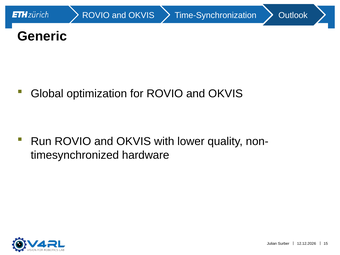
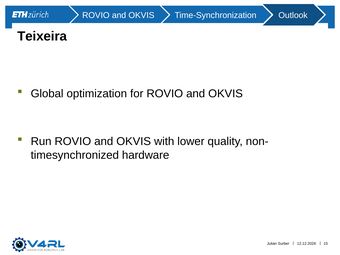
Generic: Generic -> Teixeira (42, 36)
